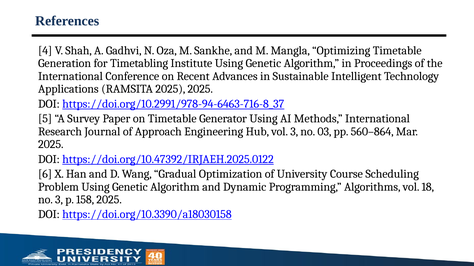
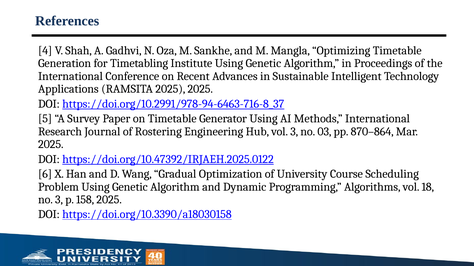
Approach: Approach -> Rostering (158, 132)
560–864: 560–864 -> 870–864 (372, 132)
